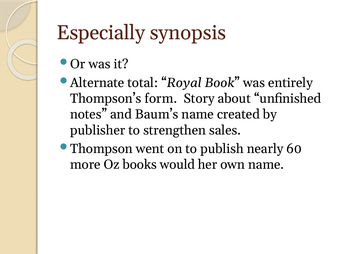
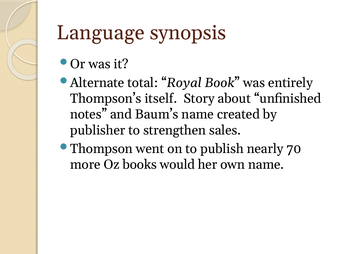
Especially: Especially -> Language (101, 33)
form: form -> itself (161, 99)
60: 60 -> 70 (294, 149)
